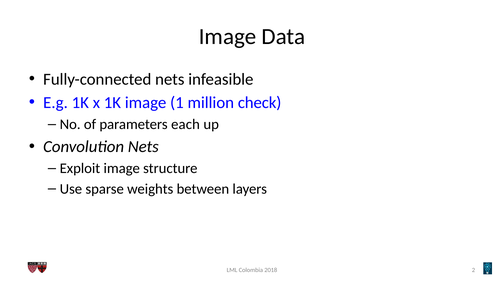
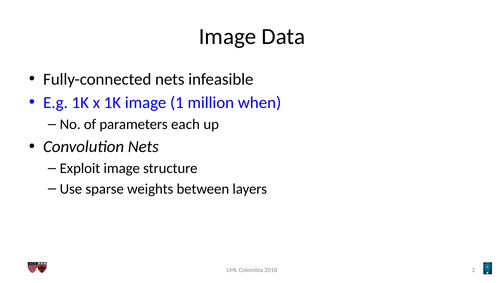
check: check -> when (260, 103)
